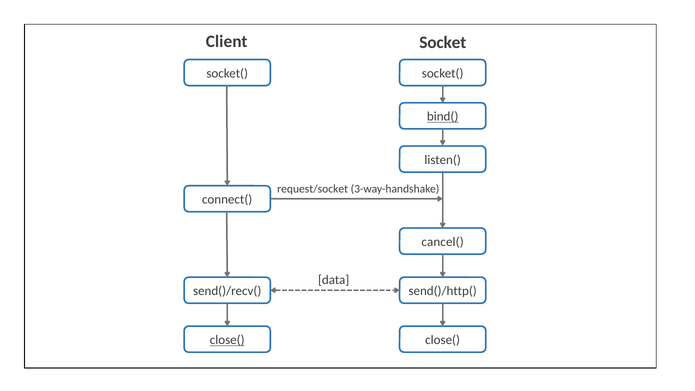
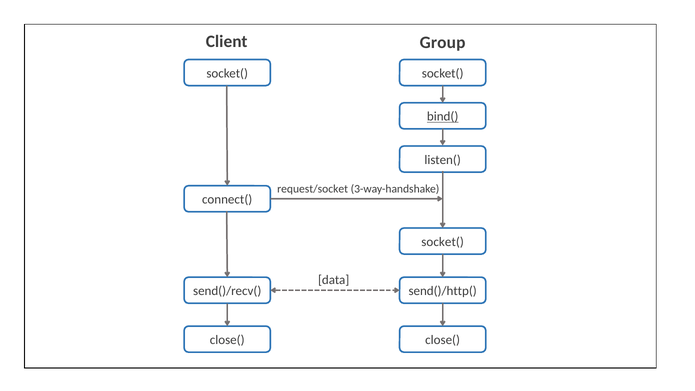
Socket: Socket -> Group (443, 42)
cancel(: cancel( -> socket( (443, 242)
close( underline: present -> none (227, 340)
